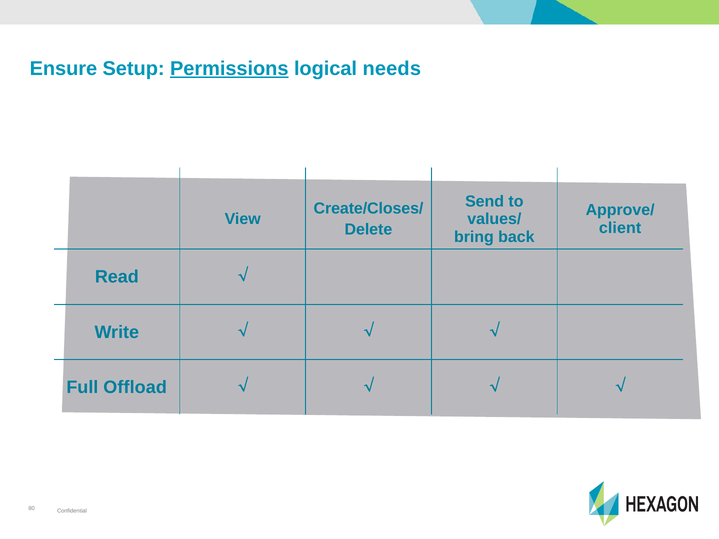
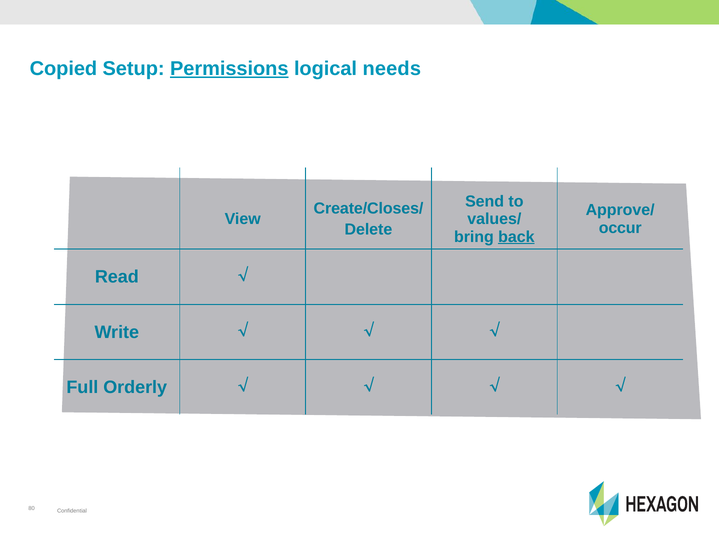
Ensure: Ensure -> Copied (63, 69)
client: client -> occur (620, 228)
back underline: none -> present (516, 237)
Offload: Offload -> Orderly (135, 388)
